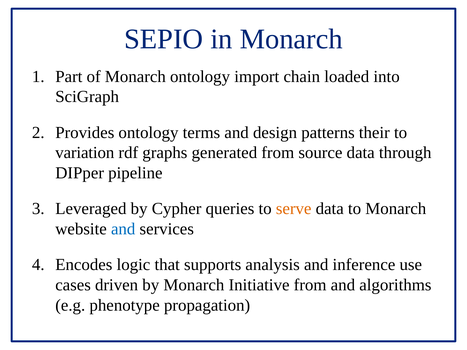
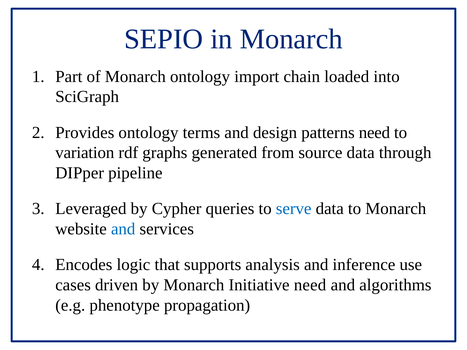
patterns their: their -> need (374, 133)
serve colour: orange -> blue (294, 209)
Initiative from: from -> need (310, 285)
